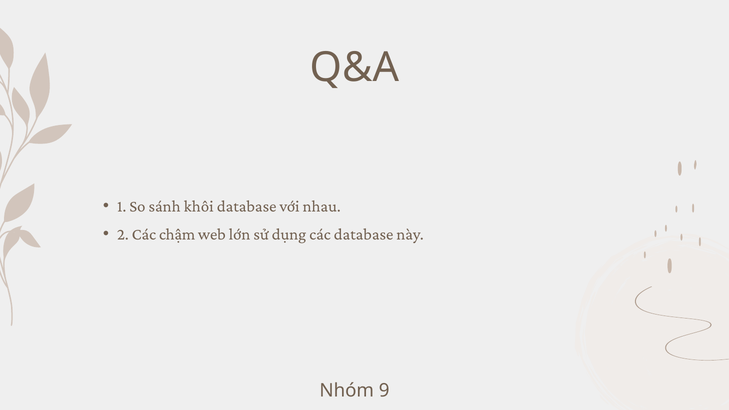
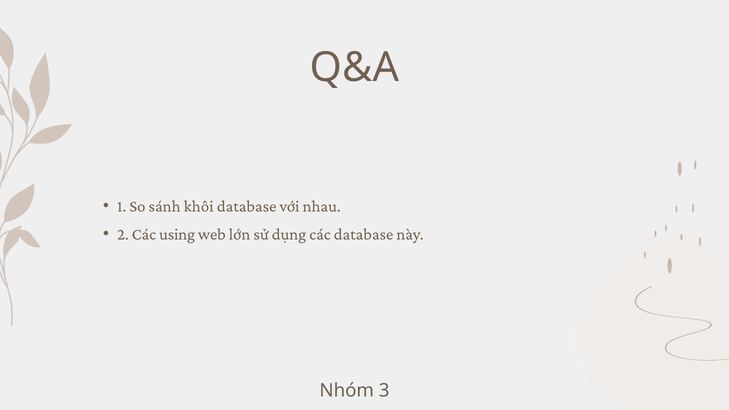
chậm: chậm -> using (177, 234)
9: 9 -> 3 (384, 391)
